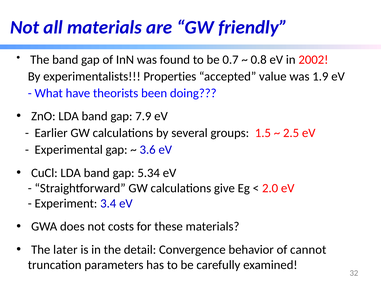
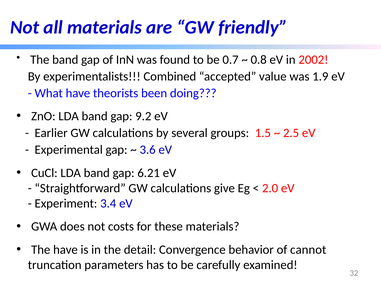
Properties: Properties -> Combined (170, 76)
7.9: 7.9 -> 9.2 (143, 116)
5.34: 5.34 -> 6.21 (149, 173)
The later: later -> have (65, 249)
